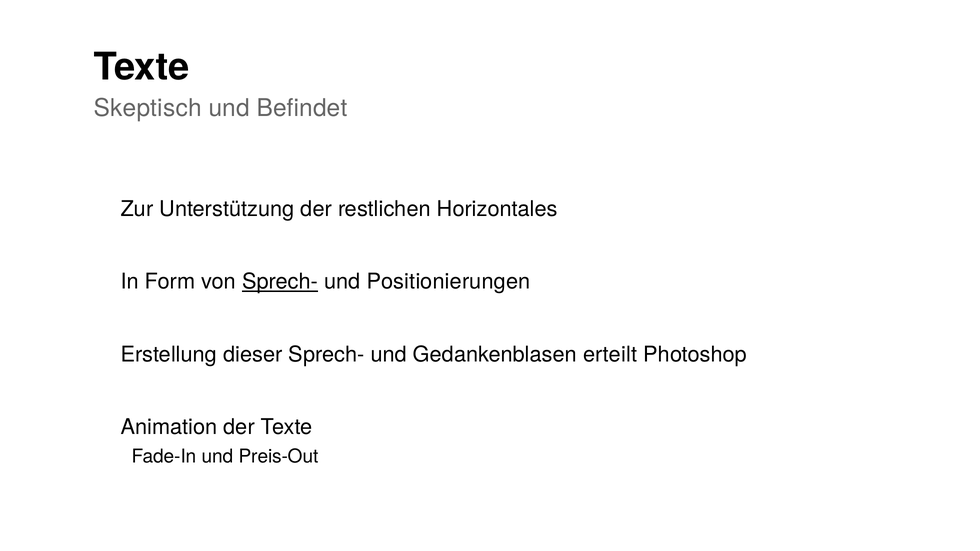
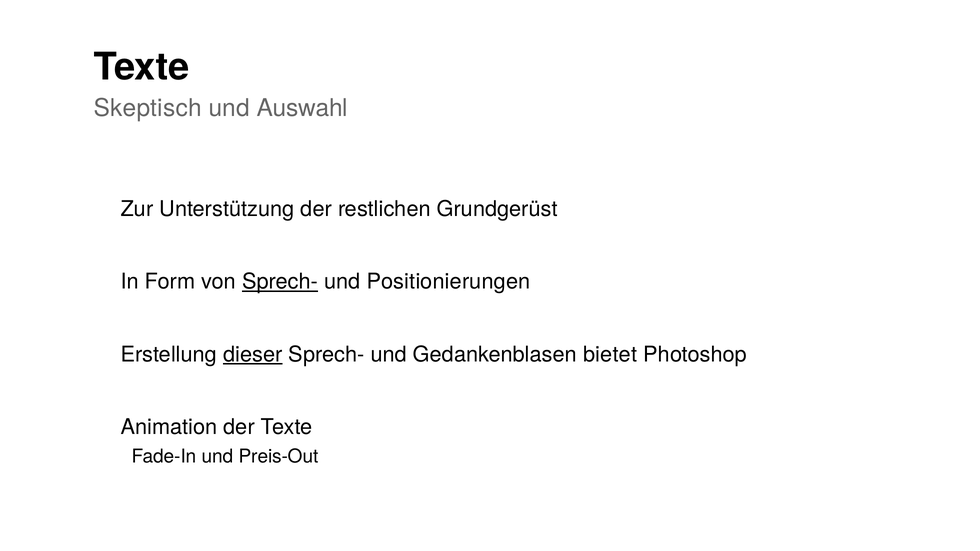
Befindet: Befindet -> Auswahl (302, 108)
Horizontales: Horizontales -> Grundgerüst (497, 209)
dieser underline: none -> present (253, 355)
erteilt: erteilt -> bietet (610, 355)
